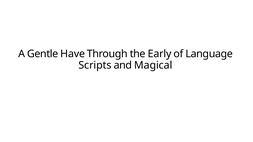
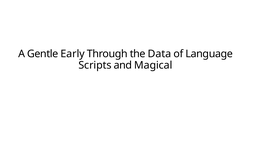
Have: Have -> Early (73, 54)
Early: Early -> Data (160, 54)
